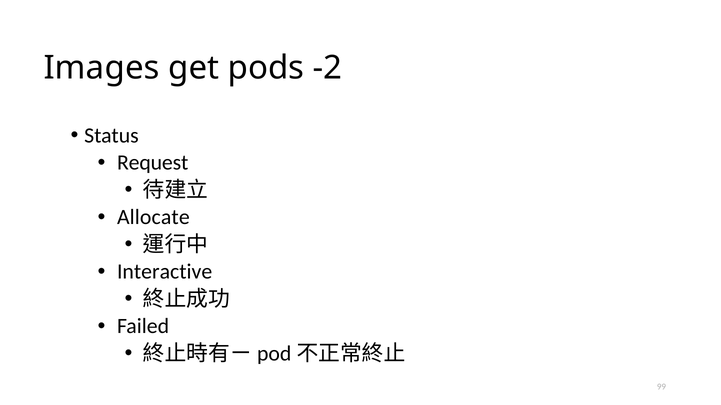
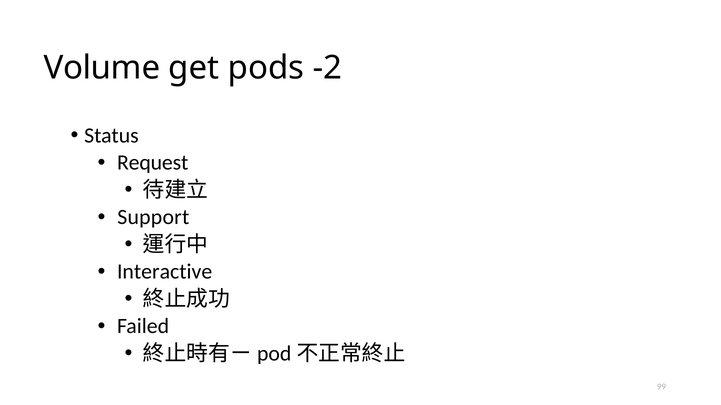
Images: Images -> Volume (102, 68)
Allocate: Allocate -> Support (153, 218)
